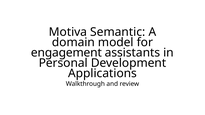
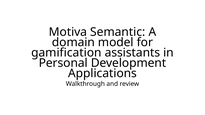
engagement: engagement -> gamification (66, 53)
